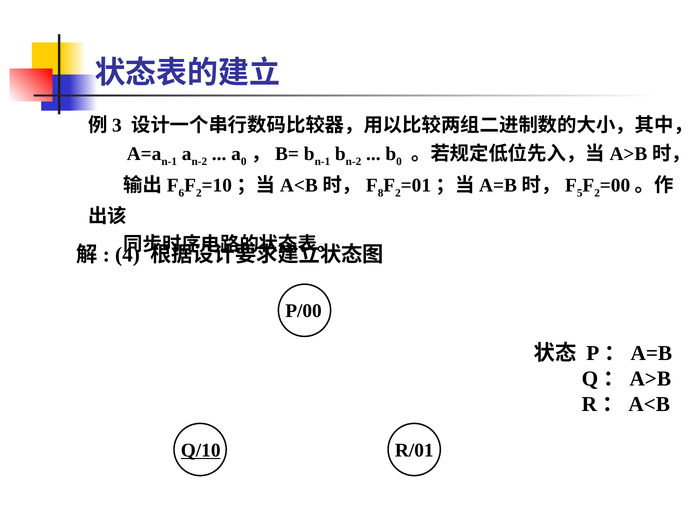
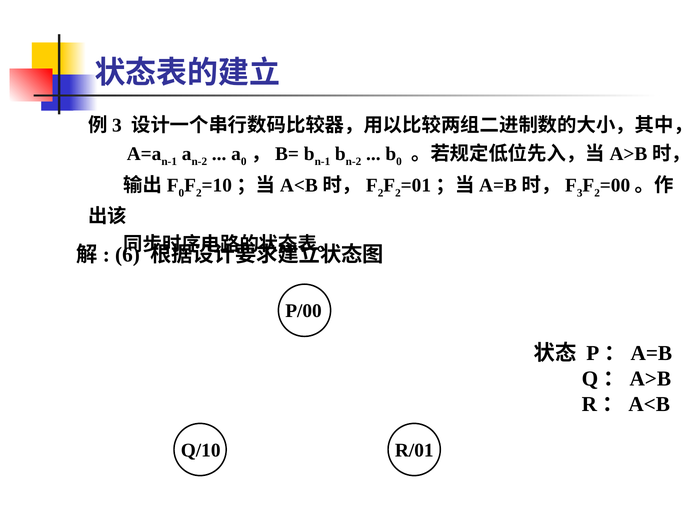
6: 6 -> 0 (181, 193)
8: 8 -> 2 (381, 193)
5: 5 -> 3 (580, 193)
4: 4 -> 6 (127, 255)
Q/10 underline: present -> none (201, 450)
